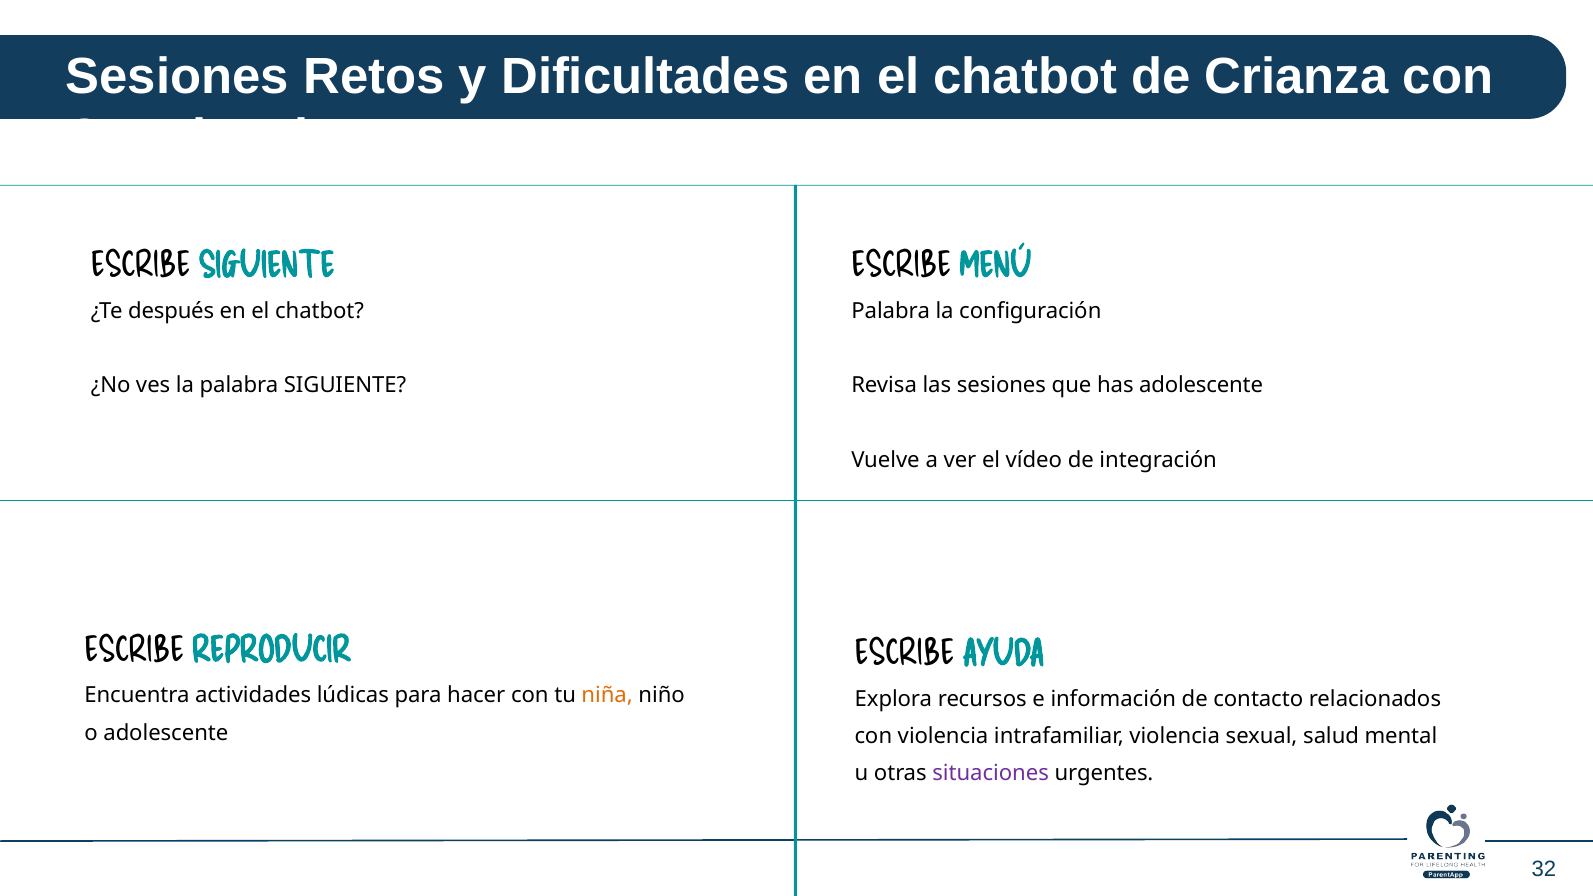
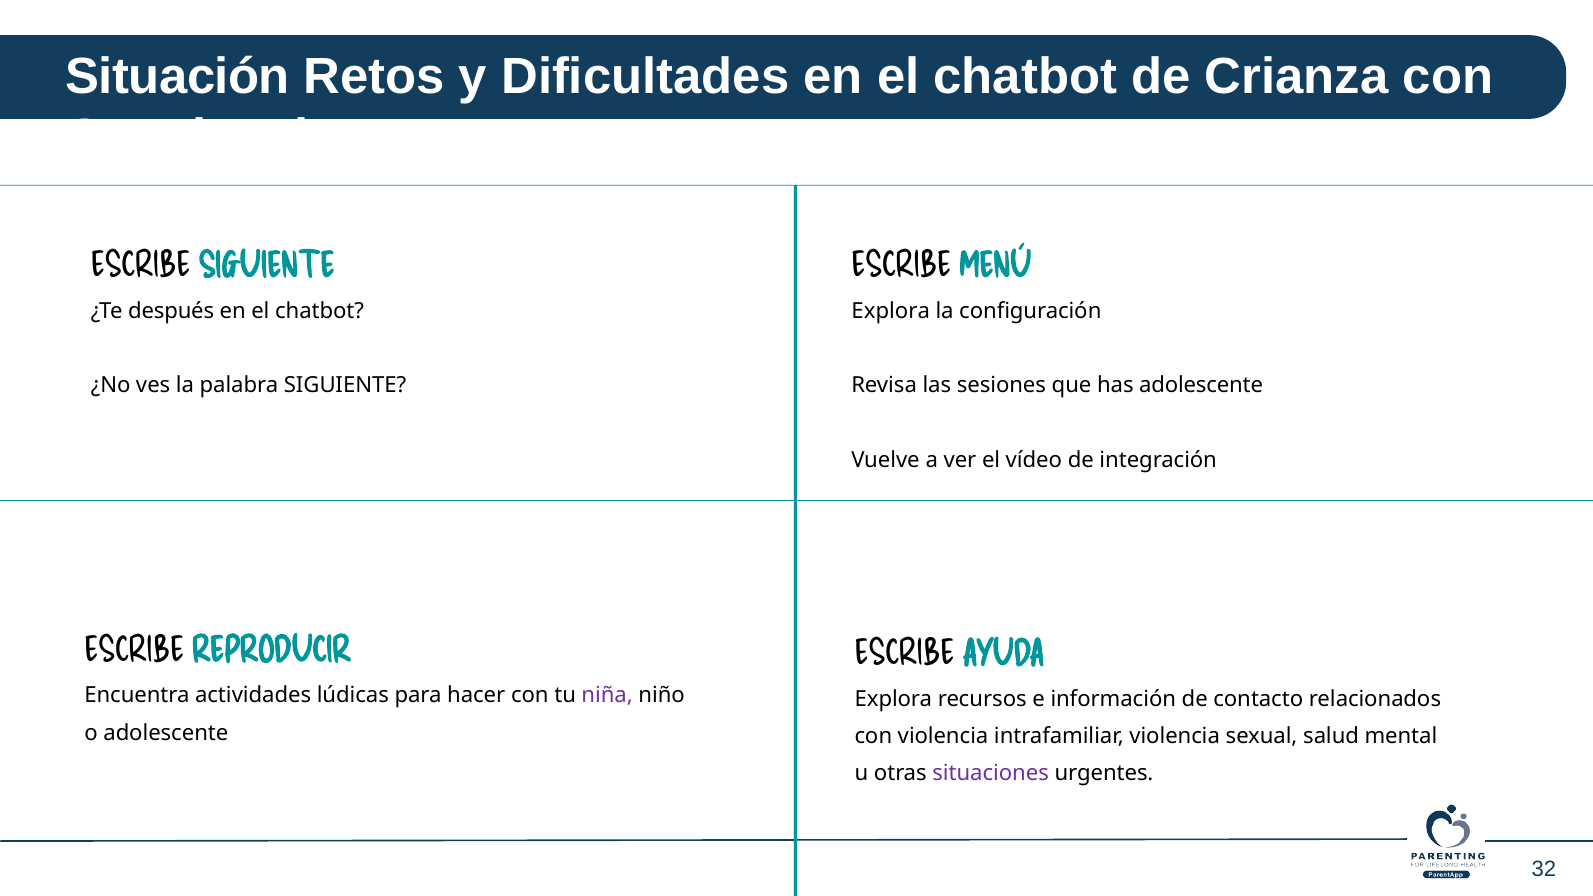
Sesiones: Sesiones -> Situación (178, 76)
Palabra: Palabra -> Explora (891, 311)
niña colour: orange -> purple (607, 696)
